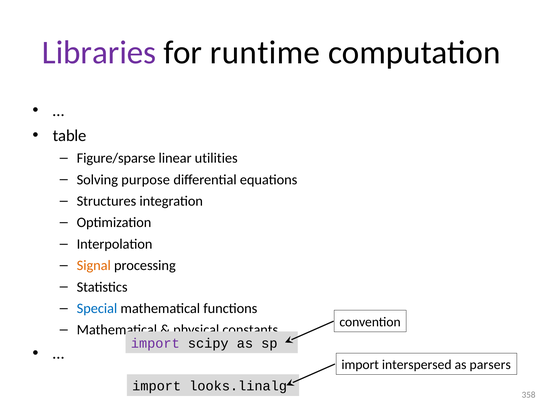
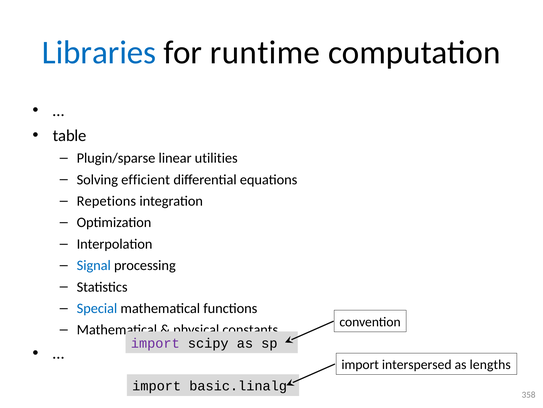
Libraries colour: purple -> blue (99, 53)
Figure/sparse: Figure/sparse -> Plugin/sparse (116, 158)
purpose: purpose -> efficient (146, 179)
Structures: Structures -> Repetions (106, 201)
Signal colour: orange -> blue (94, 265)
parsers: parsers -> lengths (490, 364)
looks.linalg: looks.linalg -> basic.linalg (238, 385)
